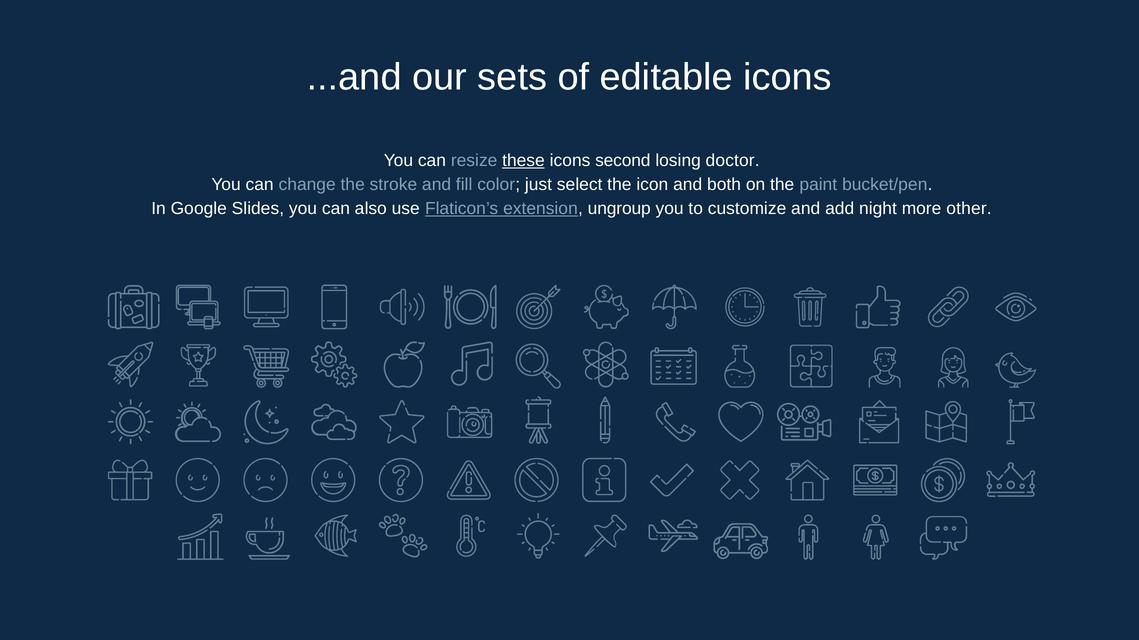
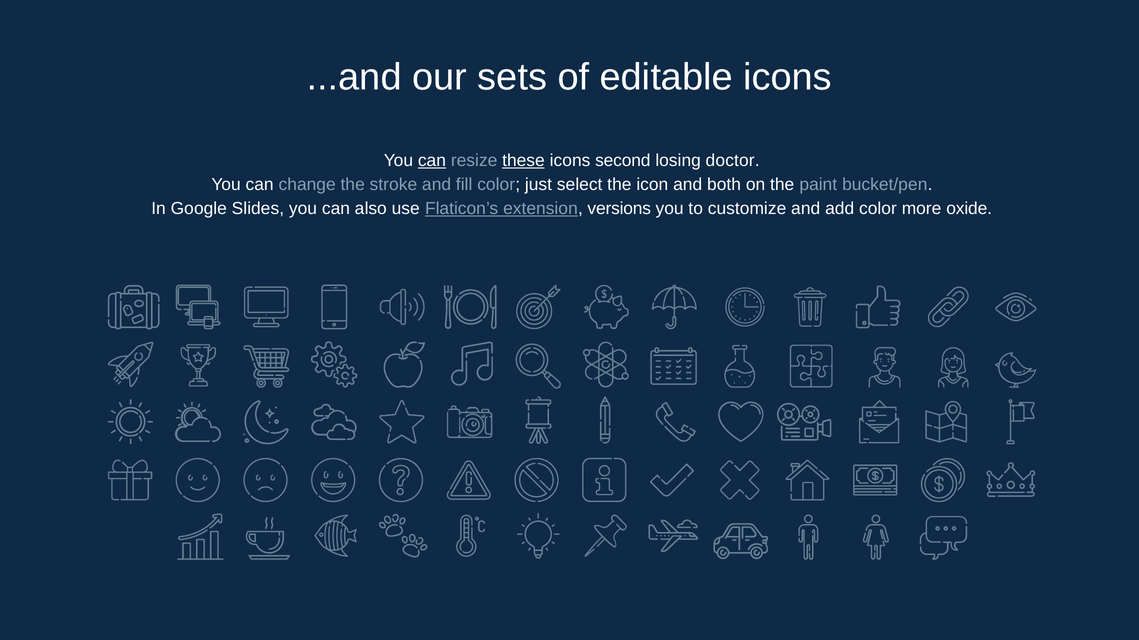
can underline: none -> present (432, 161)
ungroup: ungroup -> versions (619, 209)
add night: night -> color (878, 209)
other: other -> oxide (969, 209)
